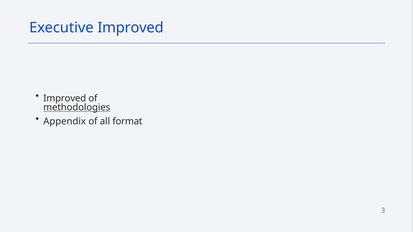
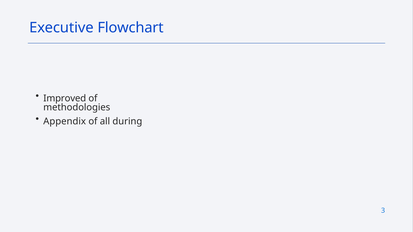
Executive Improved: Improved -> Flowchart (130, 28)
methodologies underline: present -> none (77, 108)
format: format -> during (127, 121)
